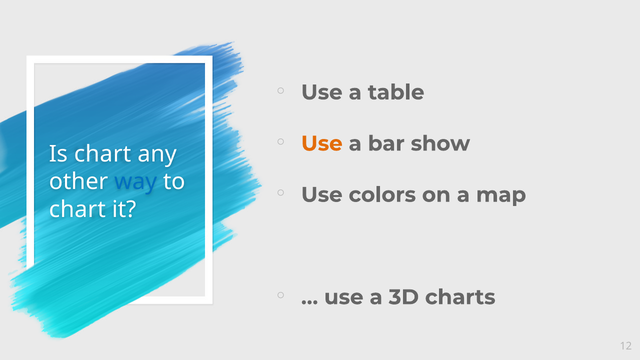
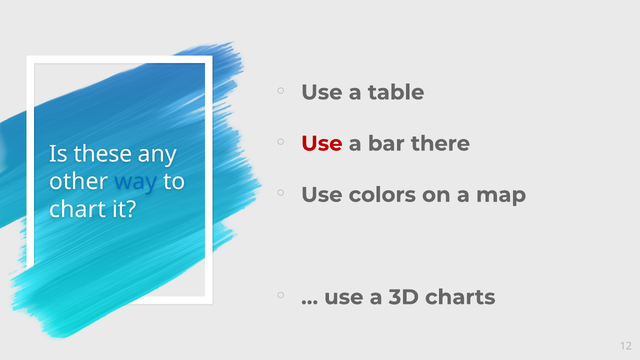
Use colour: orange -> red (322, 144)
show: show -> there (440, 144)
Is chart: chart -> these (103, 154)
